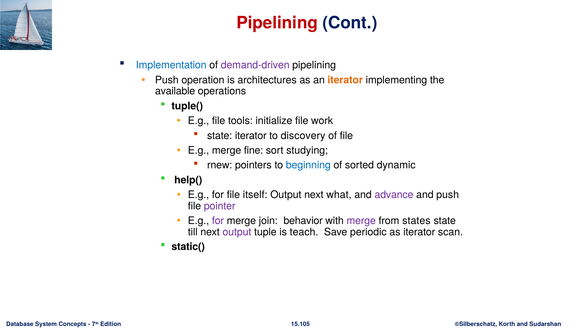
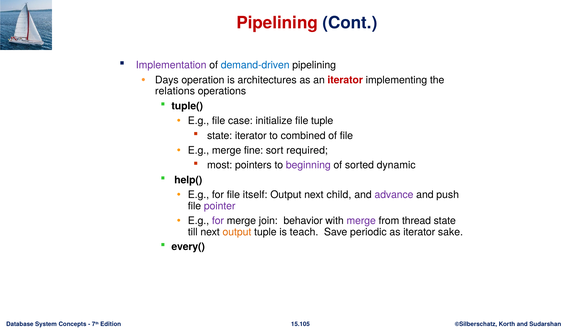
Implementation colour: blue -> purple (171, 65)
demand-driven colour: purple -> blue (255, 65)
Push: Push -> Days (167, 80)
iterator colour: orange -> red (345, 80)
available: available -> relations (175, 91)
tools: tools -> case (240, 121)
file work: work -> tuple (322, 121)
discovery: discovery -> combined (303, 135)
studying: studying -> required (307, 150)
rnew: rnew -> most (220, 165)
beginning colour: blue -> purple (308, 165)
what: what -> child (339, 195)
states: states -> thread (417, 220)
output colour: purple -> orange (237, 232)
scan: scan -> sake (451, 232)
static(: static( -> every( (188, 246)
